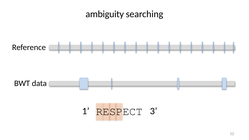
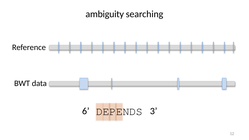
RESPECT: RESPECT -> DEPENDS (119, 111)
1: 1 -> 6 (86, 111)
